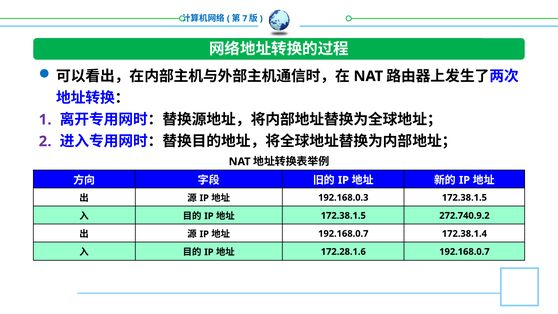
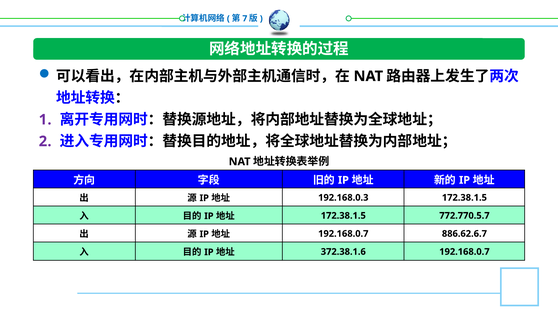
272.740.9.2: 272.740.9.2 -> 772.770.5.7 (464, 216)
172.38.1.4: 172.38.1.4 -> 886.62.6.7 (464, 234)
172.28.1.6: 172.28.1.6 -> 372.38.1.6 (343, 252)
